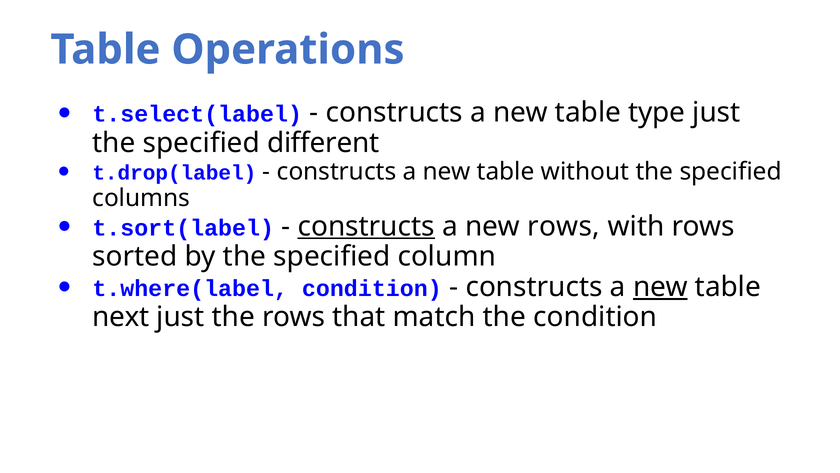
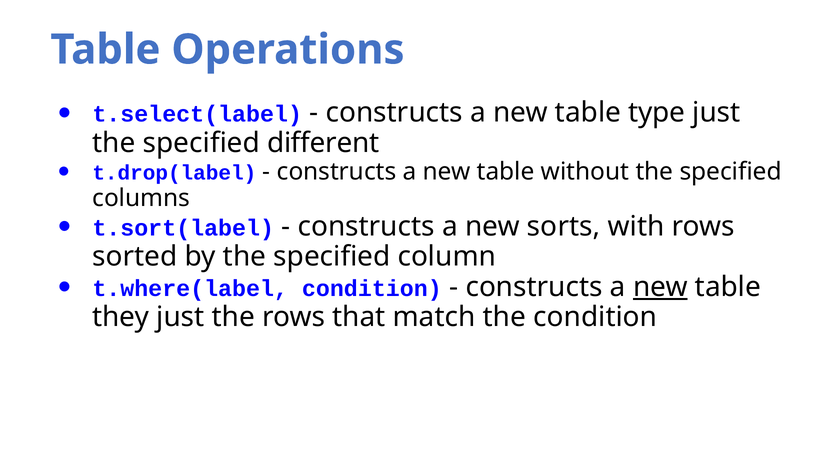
constructs underline: present -> none (366, 226)
new rows: rows -> sorts (564, 226)
next: next -> they (121, 317)
